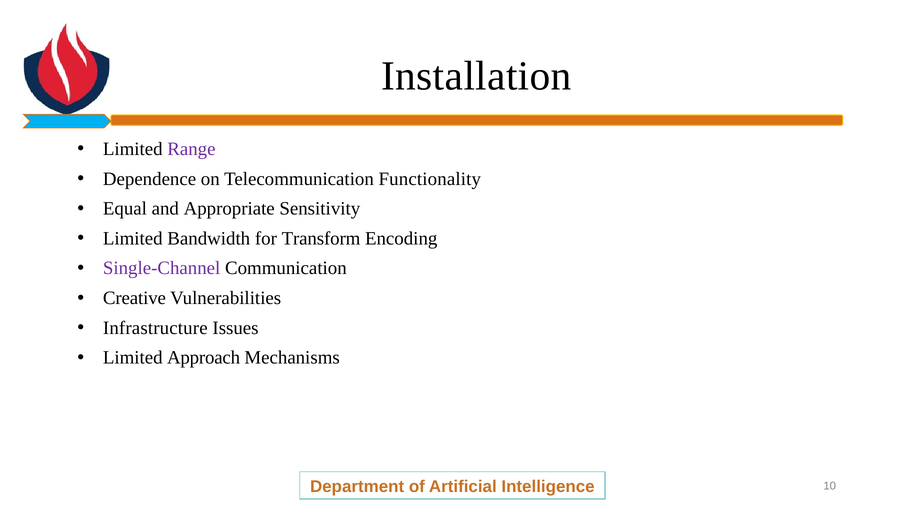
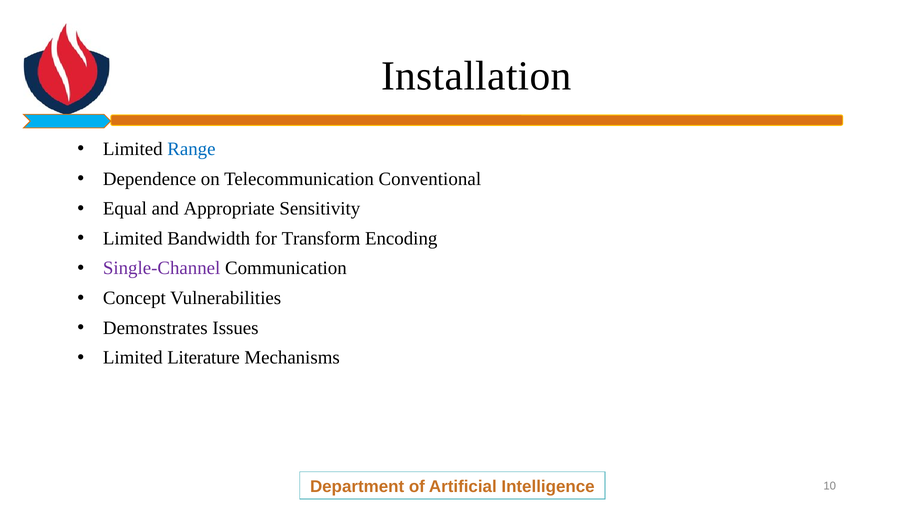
Range colour: purple -> blue (191, 149)
Functionality: Functionality -> Conventional (430, 179)
Creative: Creative -> Concept (134, 298)
Infrastructure: Infrastructure -> Demonstrates (155, 328)
Approach: Approach -> Literature (204, 358)
